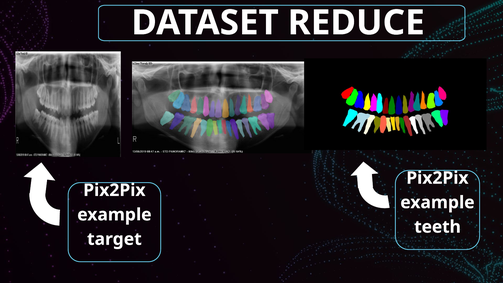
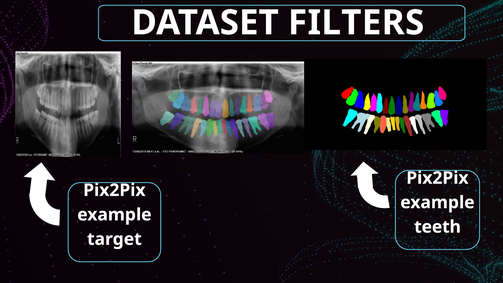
REDUCE: REDUCE -> FILTERS (356, 23)
